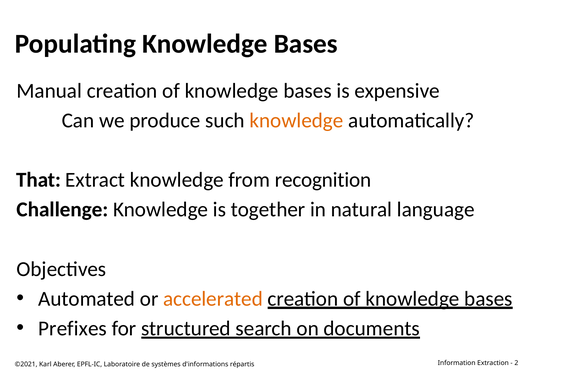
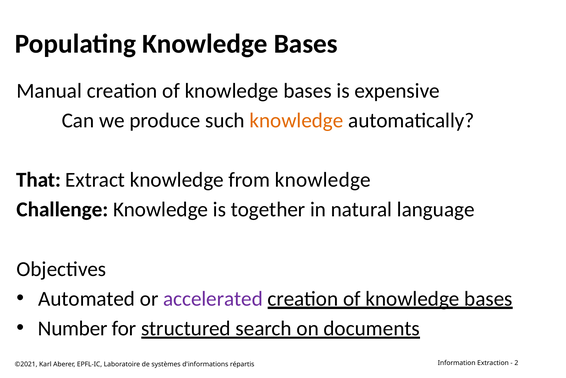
from recognition: recognition -> knowledge (323, 180)
accelerated colour: orange -> purple (213, 298)
Prefixes: Prefixes -> Number (73, 328)
